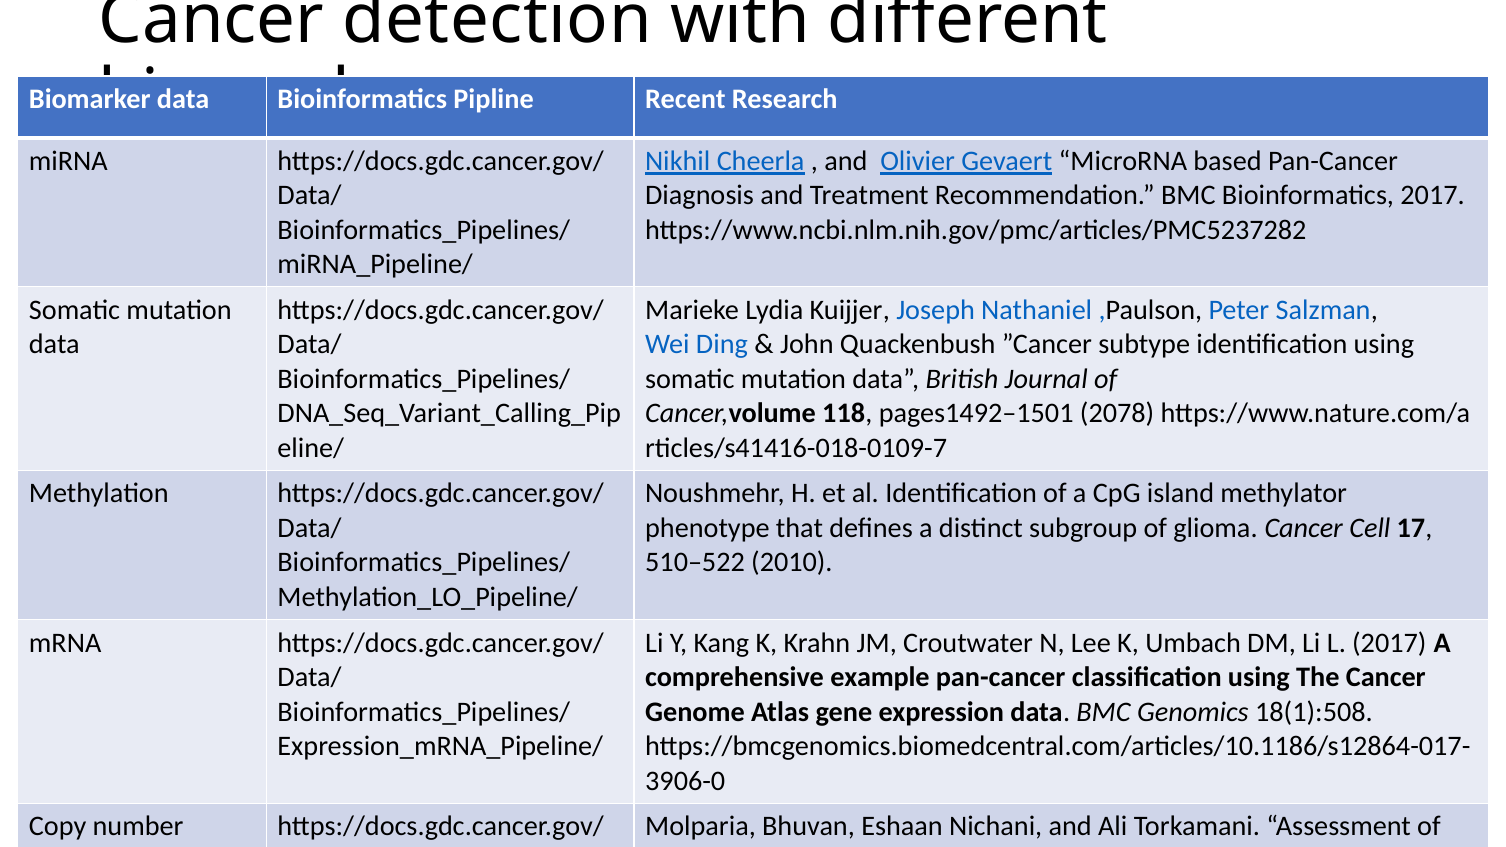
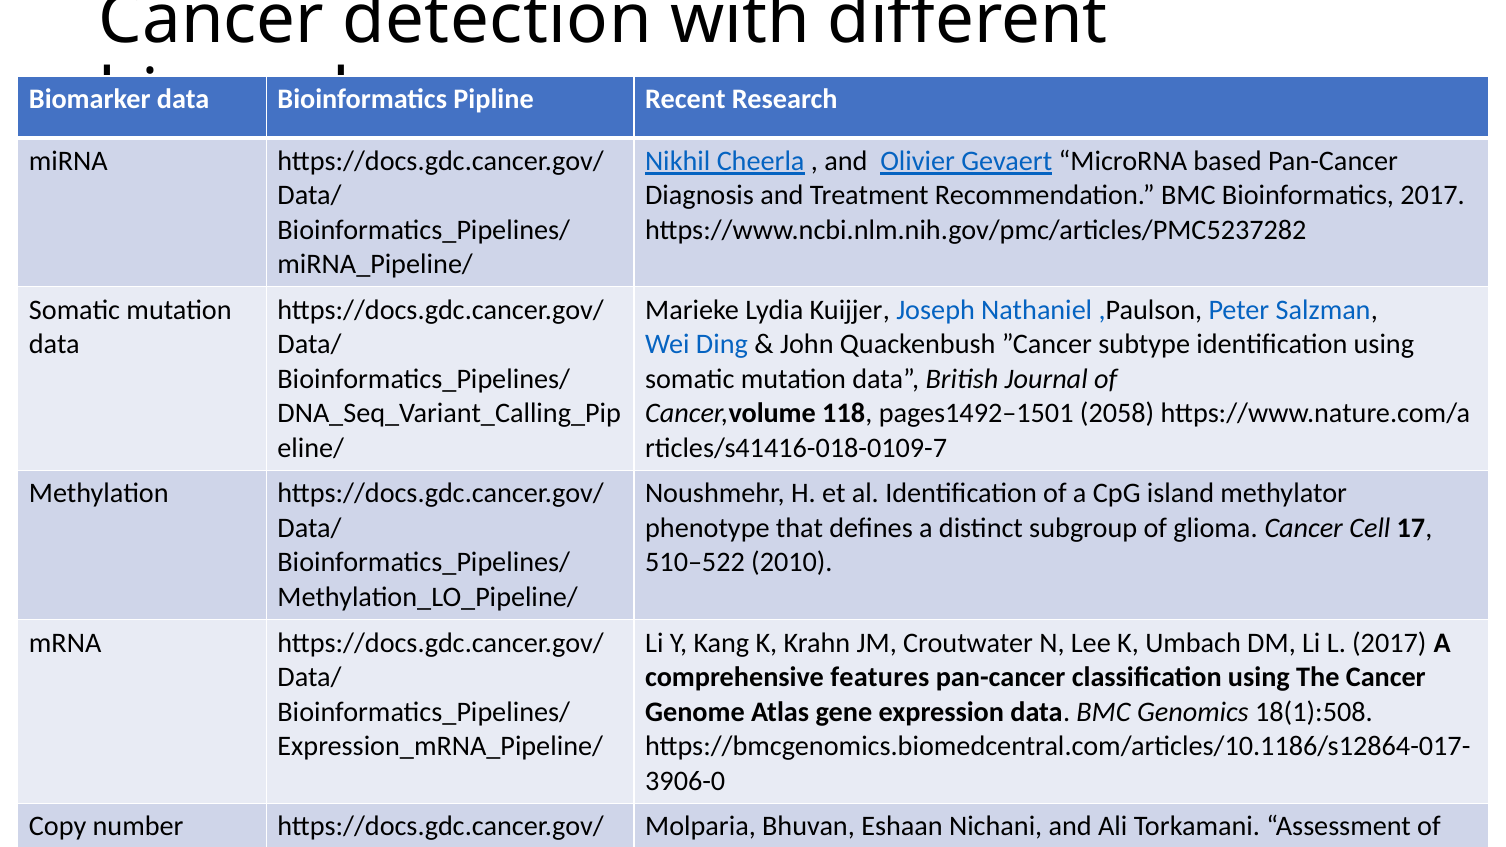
2078: 2078 -> 2058 (1117, 413)
example: example -> features (880, 677)
